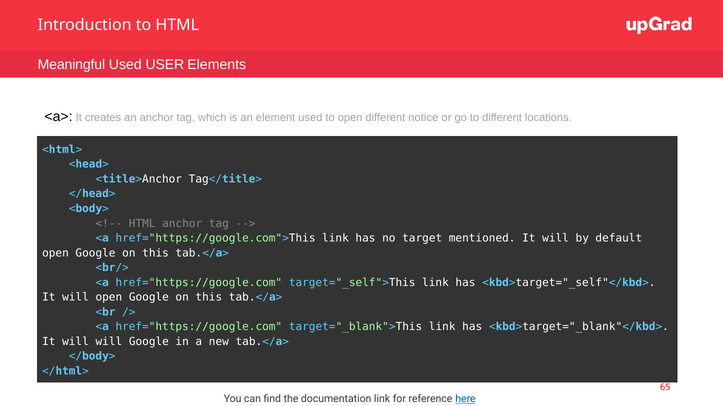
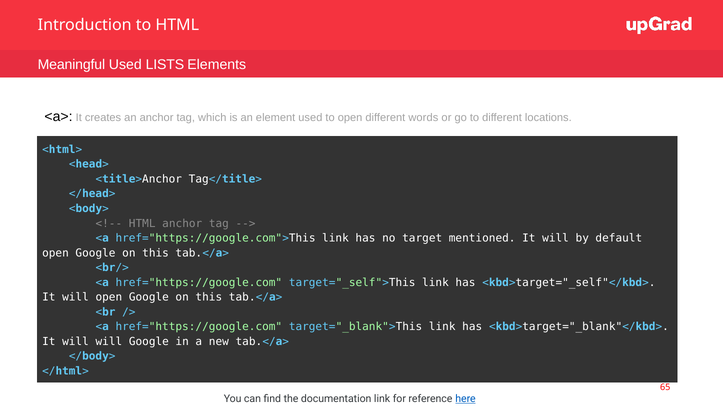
USER: USER -> LISTS (165, 65)
notice: notice -> words (423, 118)
